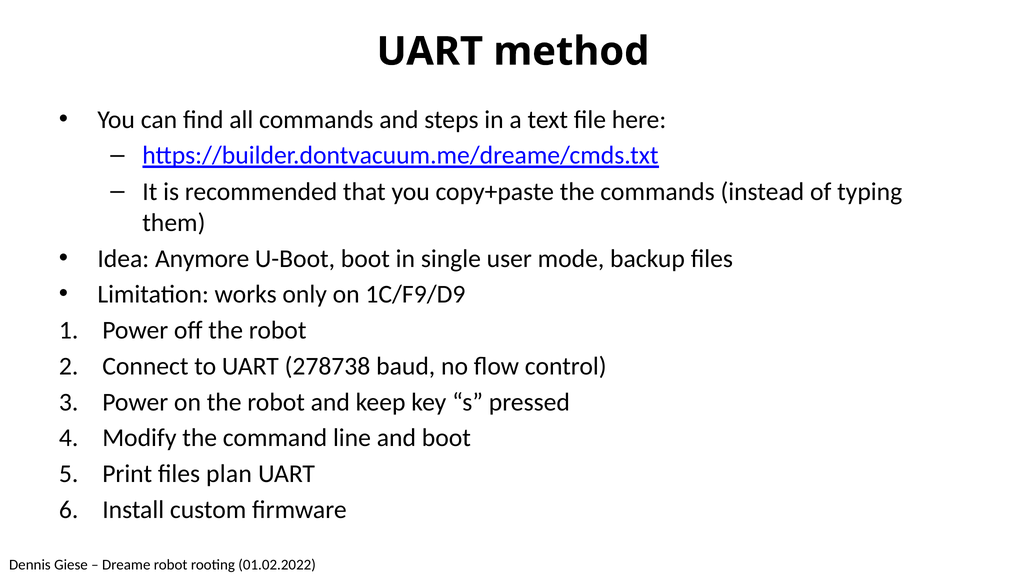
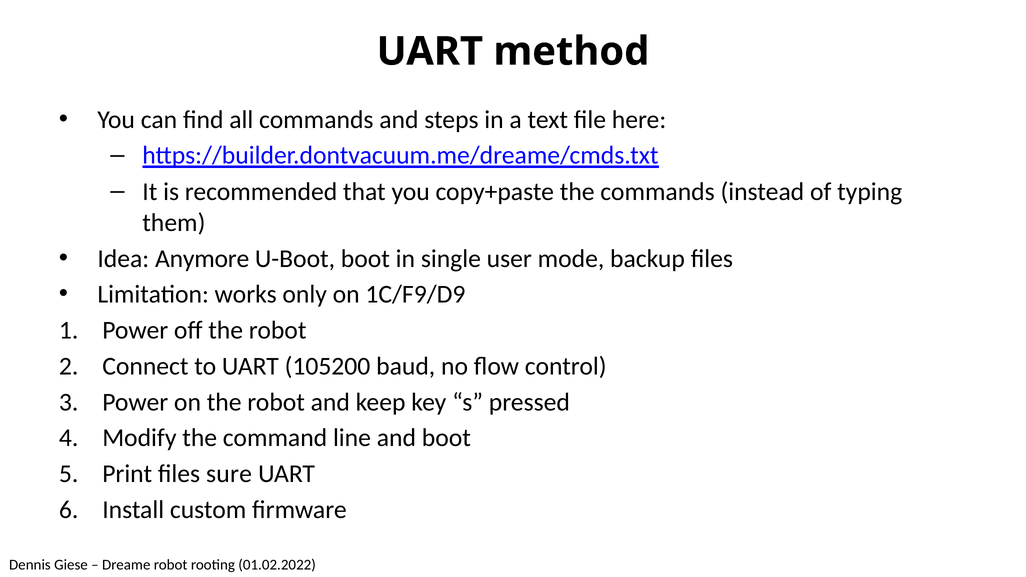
278738: 278738 -> 105200 (327, 366)
plan: plan -> sure (229, 474)
